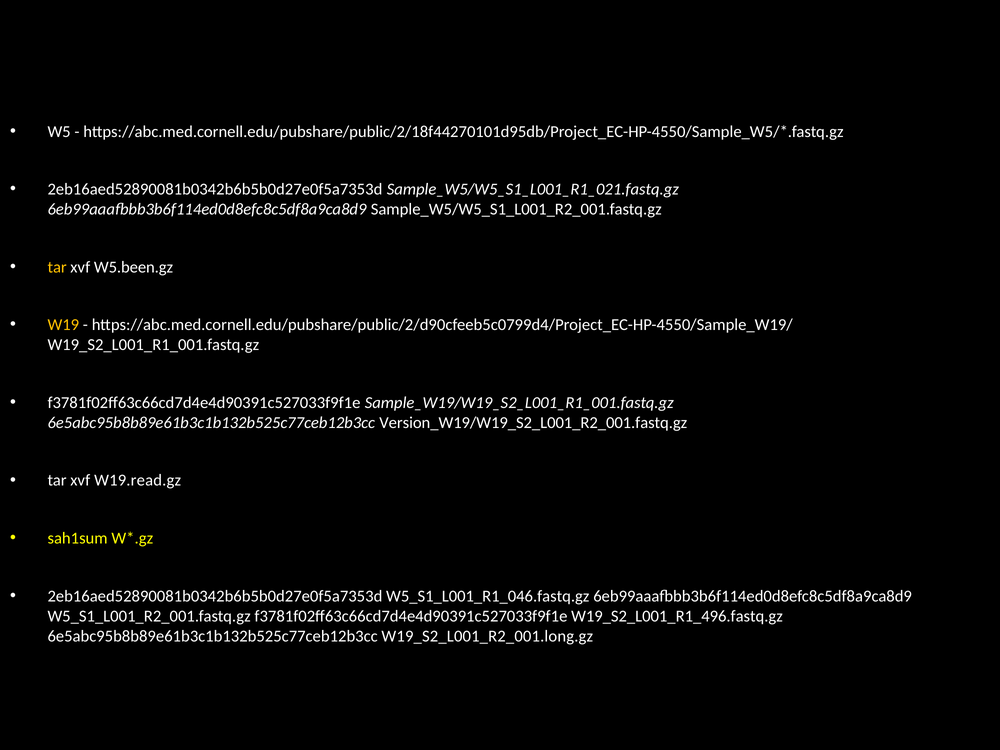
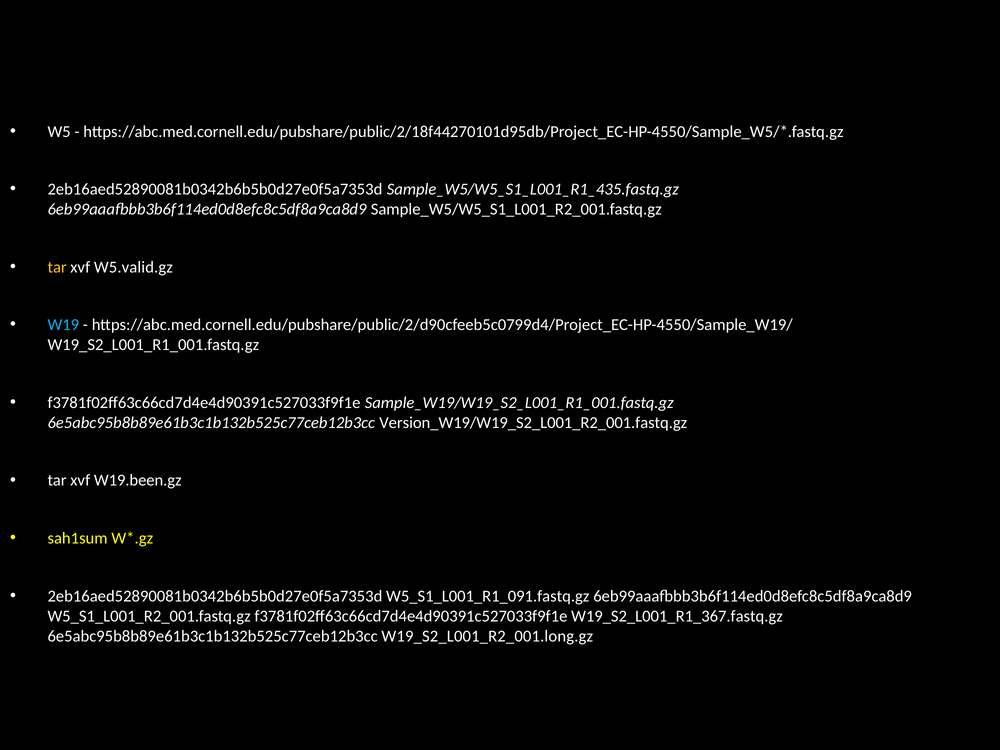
Sample_W5/W5_S1_L001_R1_021.fastq.gz: Sample_W5/W5_S1_L001_R1_021.fastq.gz -> Sample_W5/W5_S1_L001_R1_435.fastq.gz (533, 189)
W5.been.gz: W5.been.gz -> W5.valid.gz (133, 267)
W19 colour: yellow -> light blue (63, 325)
W19.read.gz: W19.read.gz -> W19.been.gz (138, 480)
W5_S1_L001_R1_046.fastq.gz: W5_S1_L001_R1_046.fastq.gz -> W5_S1_L001_R1_091.fastq.gz (488, 596)
W19_S2_L001_R1_496.fastq.gz: W19_S2_L001_R1_496.fastq.gz -> W19_S2_L001_R1_367.fastq.gz (677, 616)
